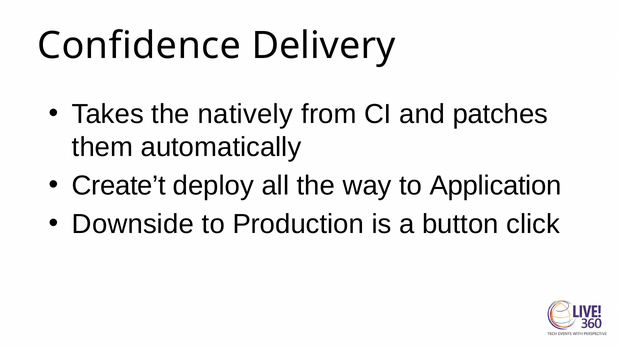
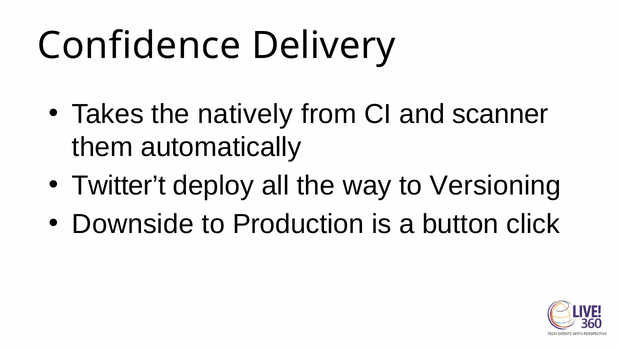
patches: patches -> scanner (500, 114)
Create’t: Create’t -> Twitter’t (119, 186)
Application: Application -> Versioning (496, 186)
